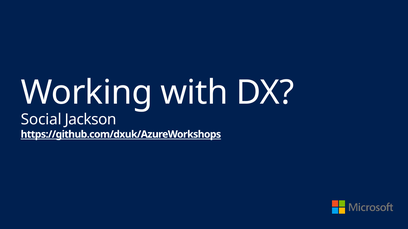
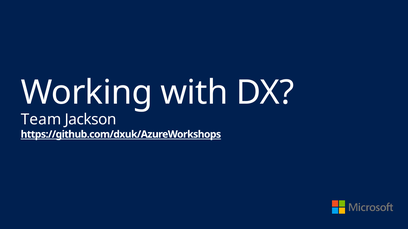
Social: Social -> Team (41, 120)
